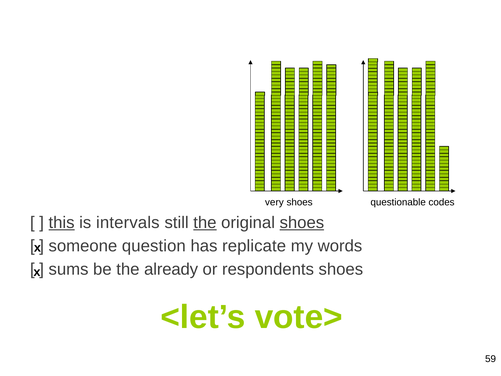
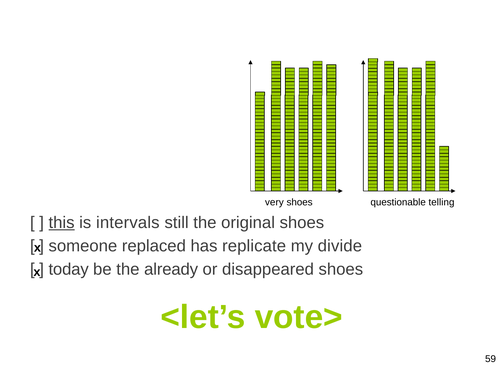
codes: codes -> telling (442, 202)
the underline: present -> none (205, 222)
shoes underline: present -> none (302, 222)
question: question -> replaced (154, 246)
words: words -> divide (340, 246)
sums: sums -> today (69, 269)
respondents: respondents -> disappeared (268, 269)
